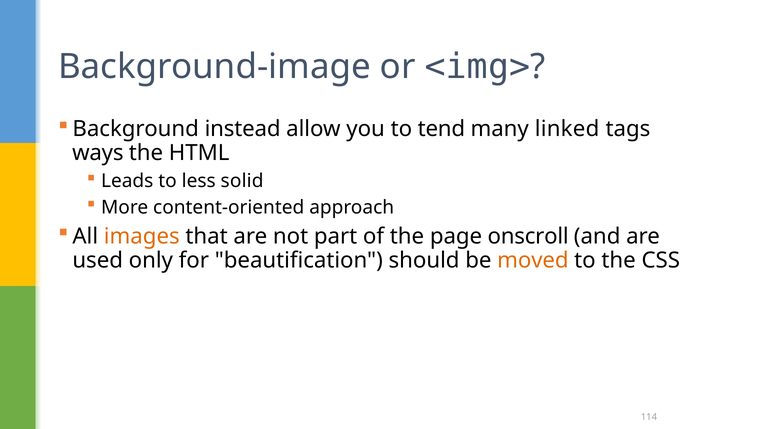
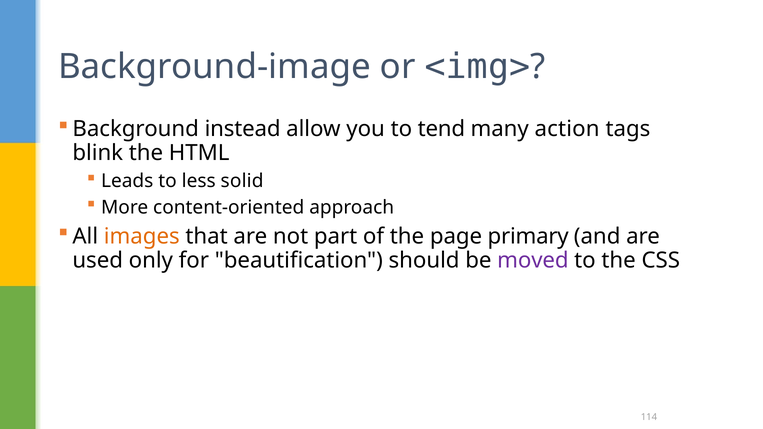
linked: linked -> action (567, 129)
ways: ways -> blink (98, 153)
onscroll: onscroll -> primary (528, 236)
moved colour: orange -> purple (533, 260)
